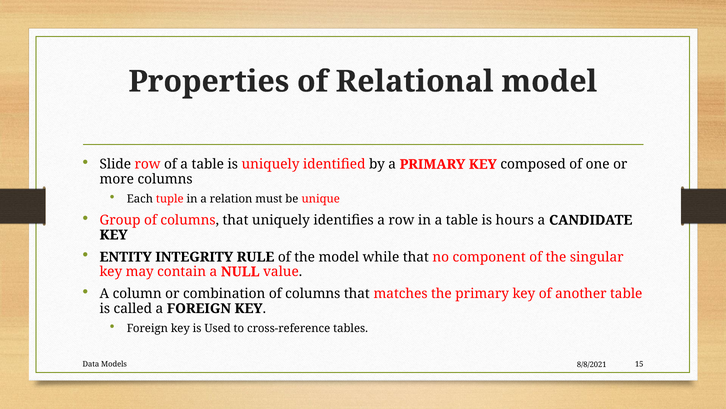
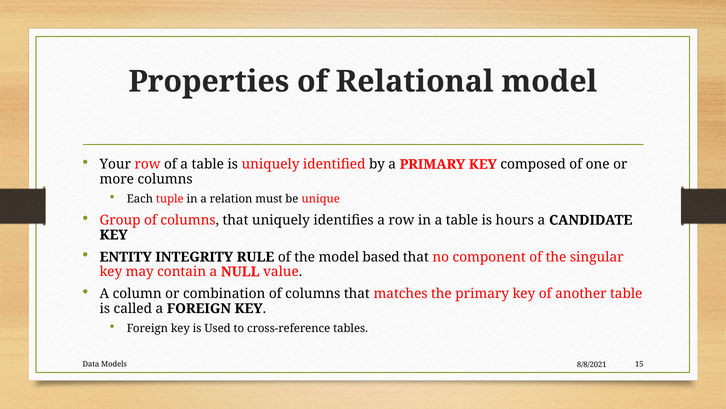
Slide: Slide -> Your (115, 164)
while: while -> based (381, 257)
